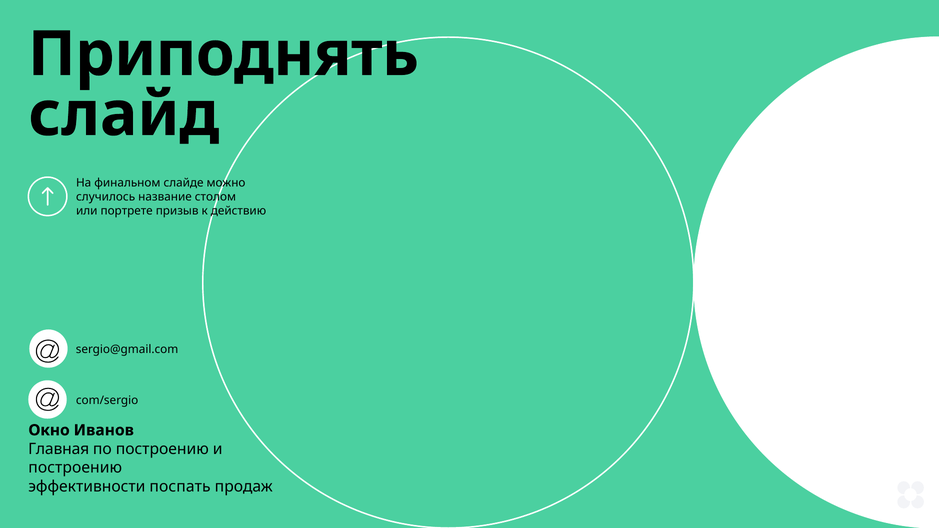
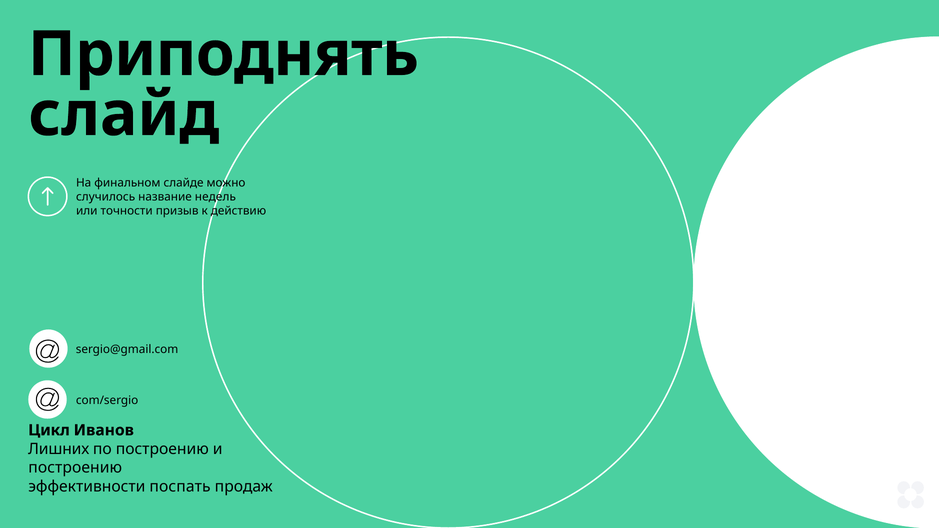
столом: столом -> недель (215, 197)
портрете: портрете -> точности (127, 211)
Окно: Окно -> Цикл (49, 430)
Главная: Главная -> Лишних (59, 449)
